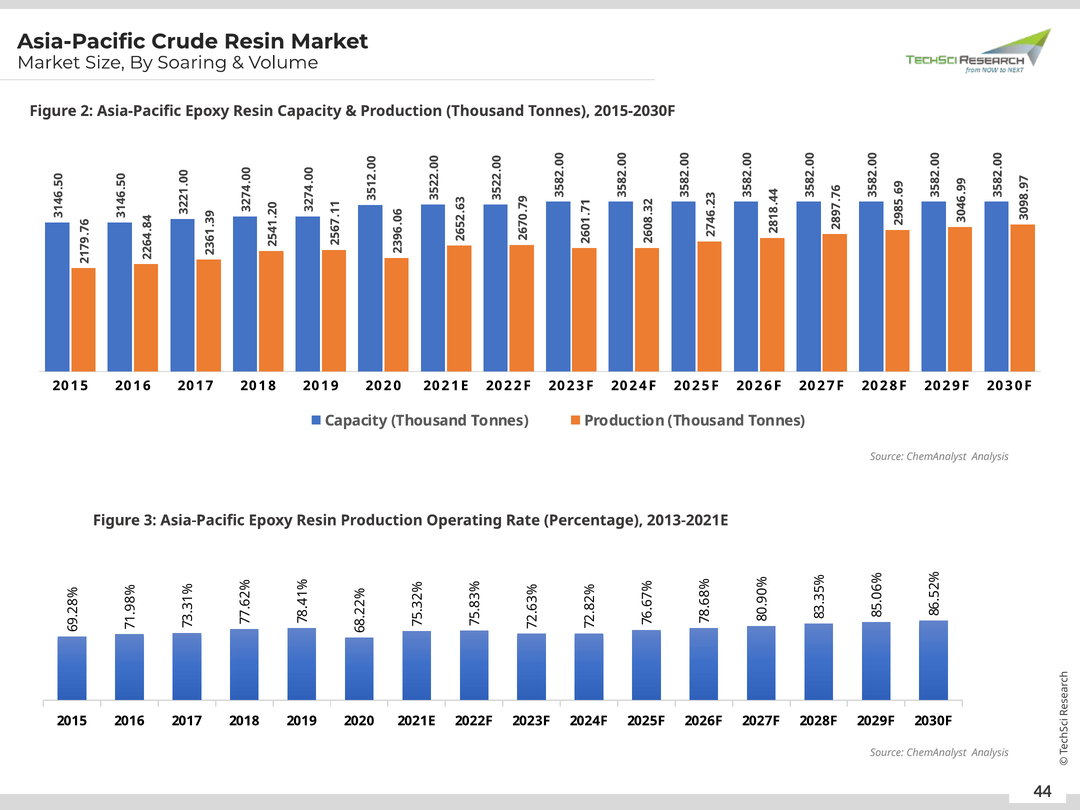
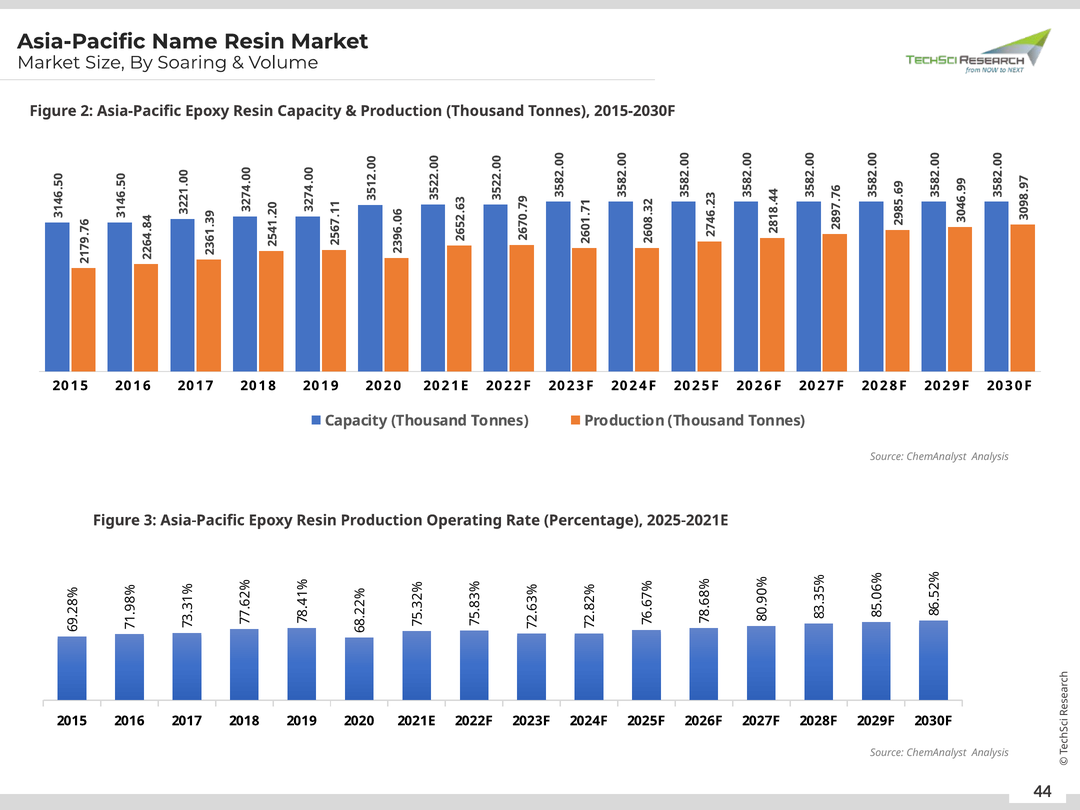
Crude: Crude -> Name (185, 41)
2013-2021E: 2013-2021E -> 2025-2021E (688, 520)
